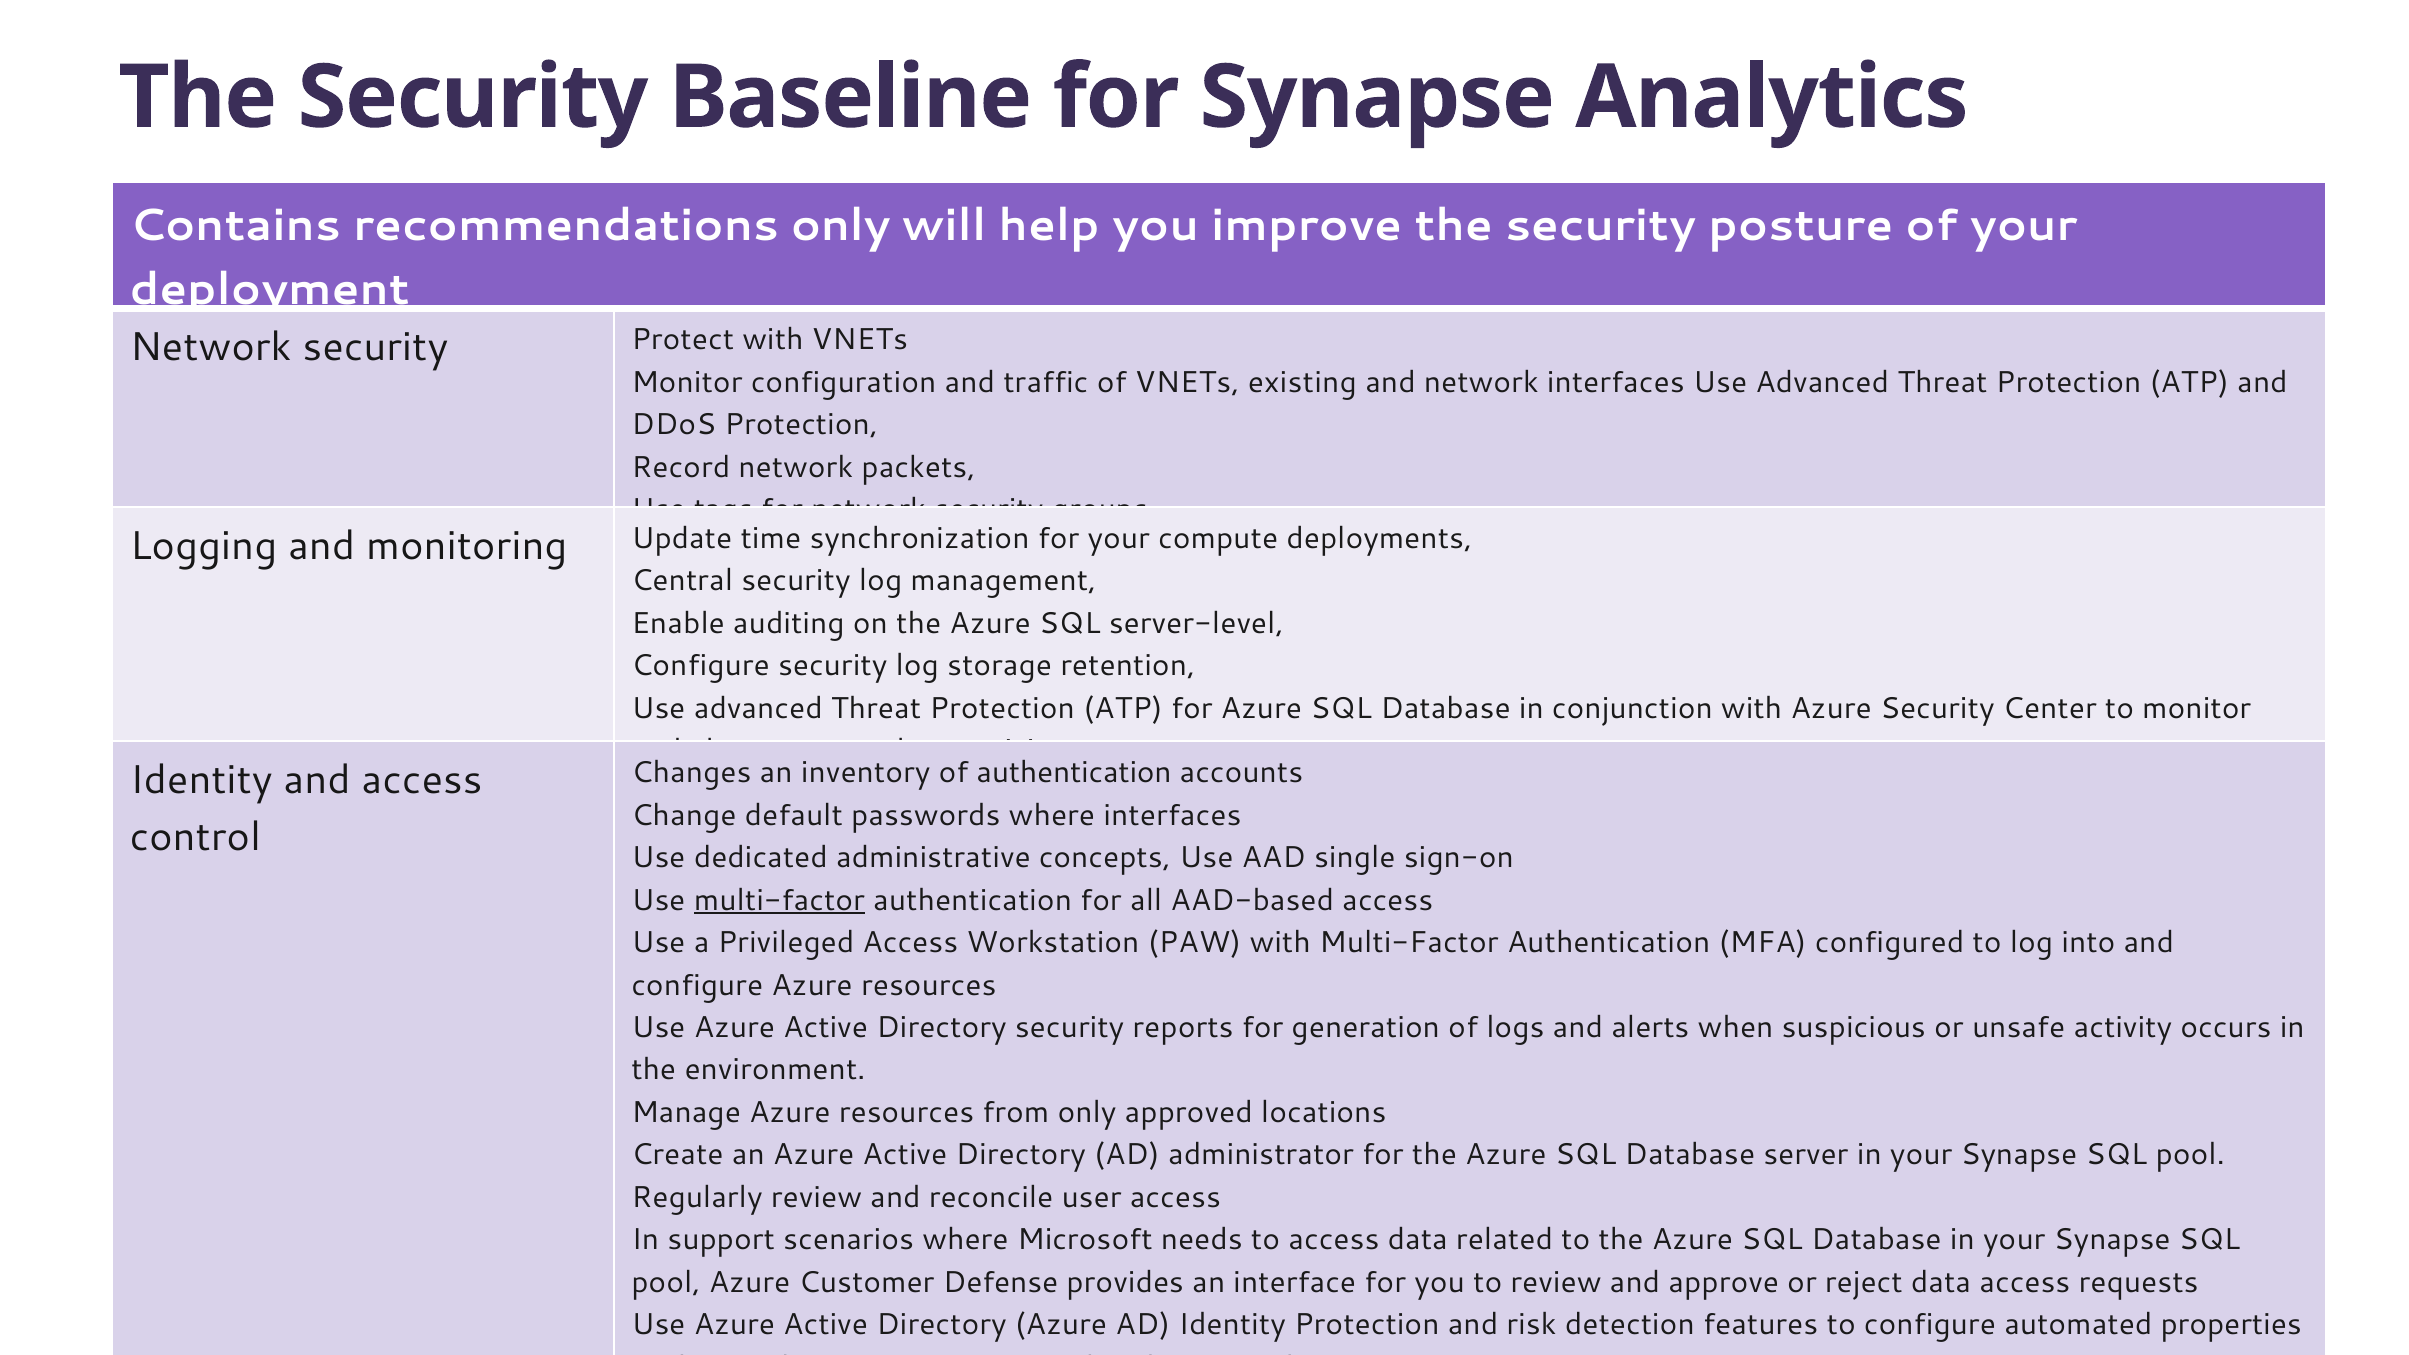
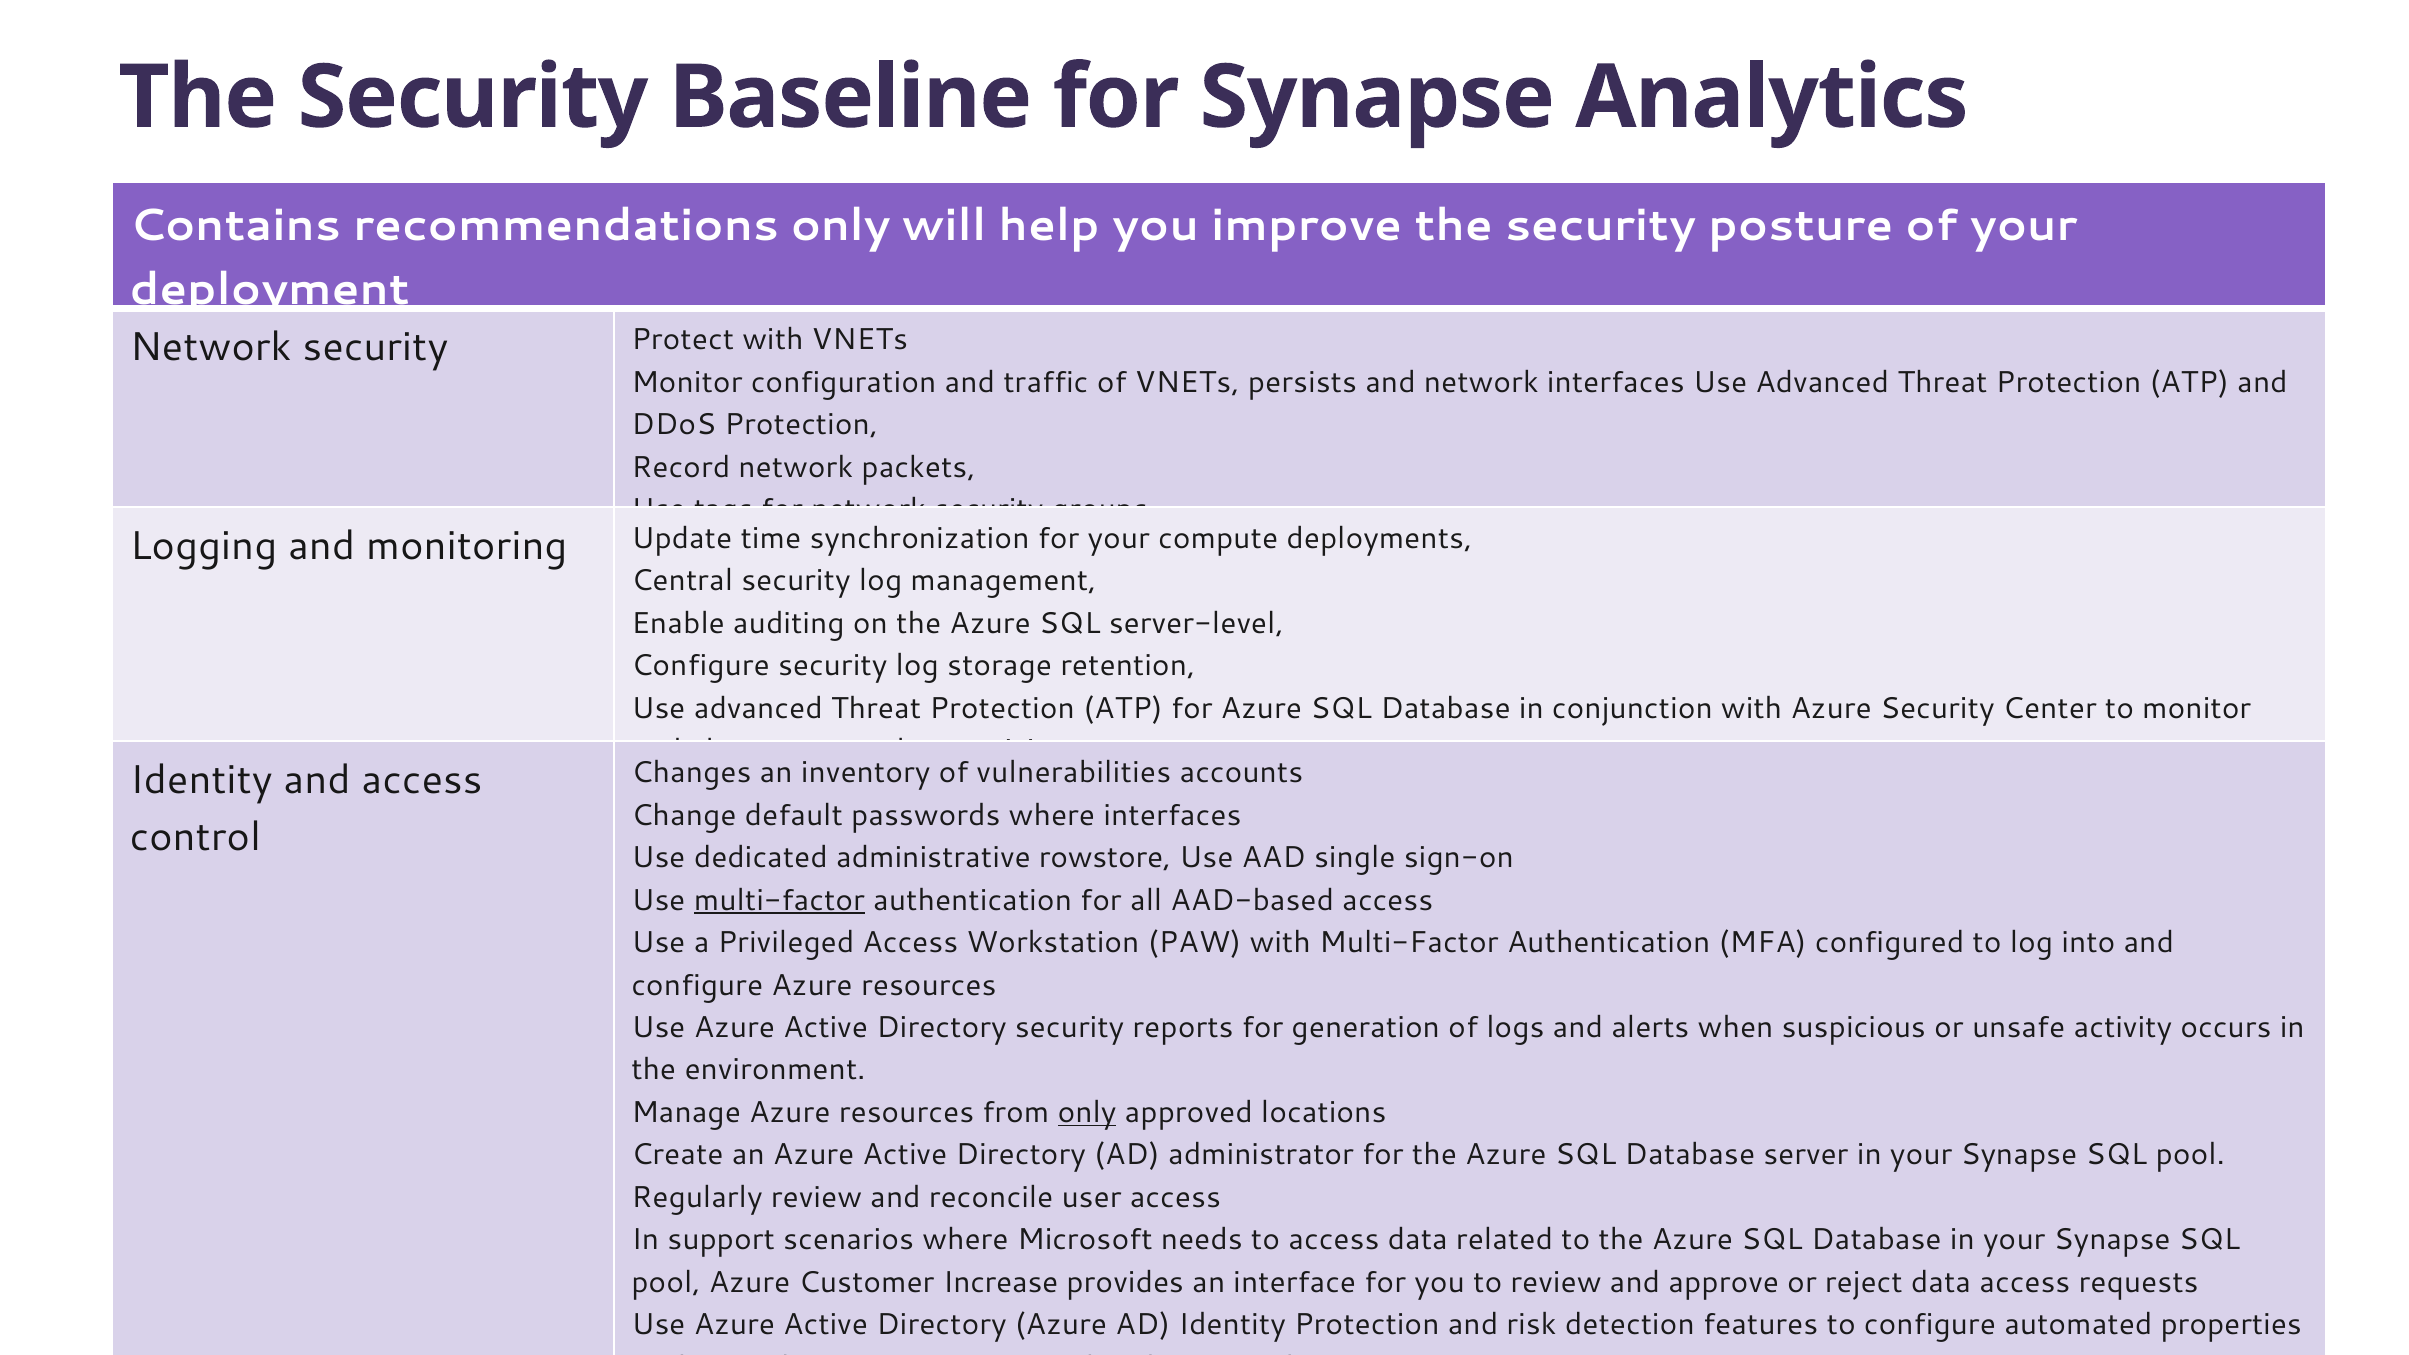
existing: existing -> persists (1302, 382)
of authentication: authentication -> vulnerabilities (1074, 773)
concepts: concepts -> rowstore (1105, 858)
only underline: none -> present (1087, 1113)
Defense: Defense -> Increase (1001, 1282)
